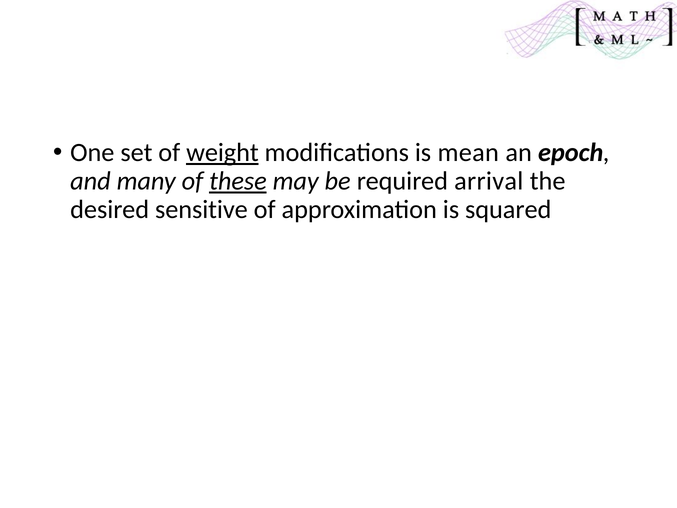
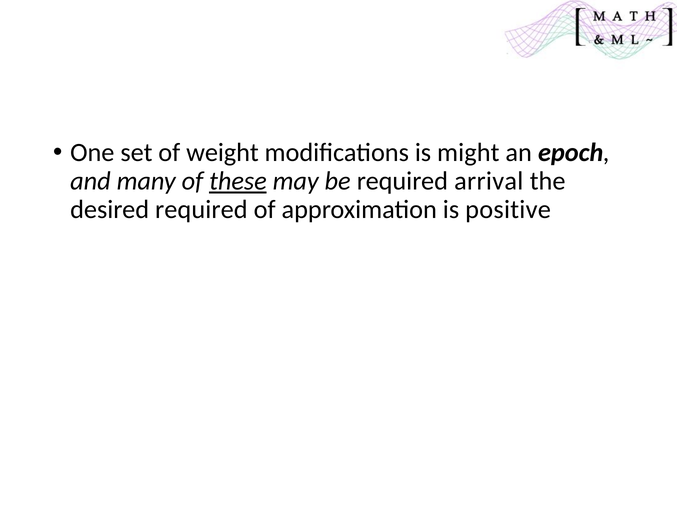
weight underline: present -> none (222, 153)
mean: mean -> might (468, 153)
desired sensitive: sensitive -> required (201, 209)
squared: squared -> positive (508, 209)
